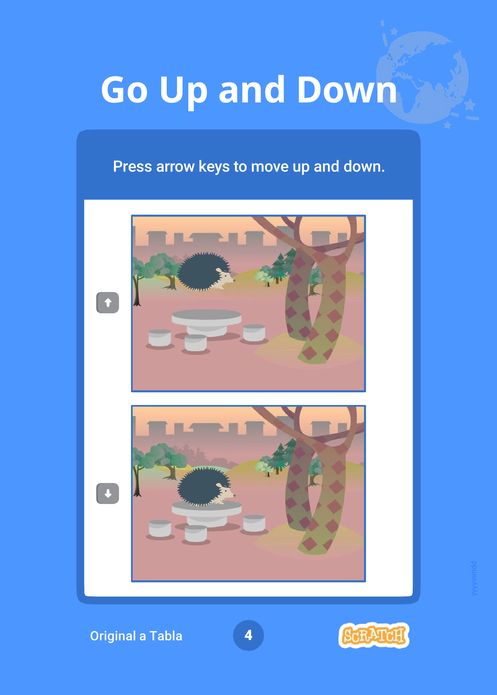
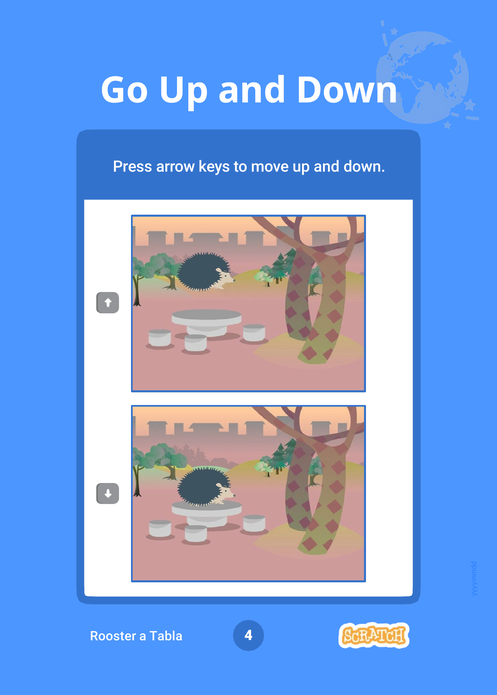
Original: Original -> Rooster (113, 637)
